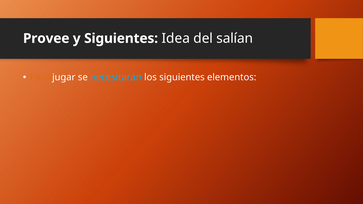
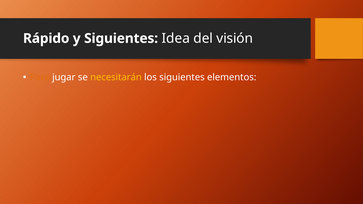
Provee: Provee -> Rápido (46, 38)
salían: salían -> visión (235, 38)
necesitarán colour: light blue -> yellow (116, 77)
